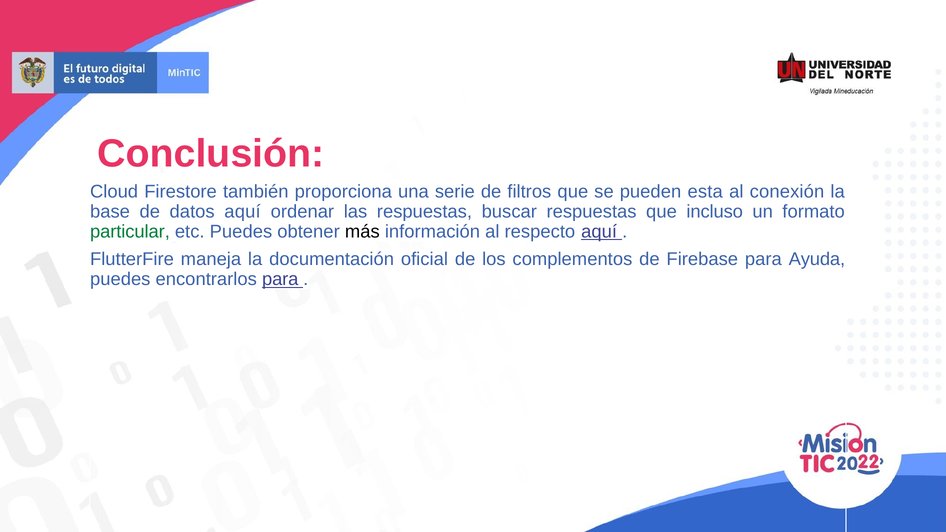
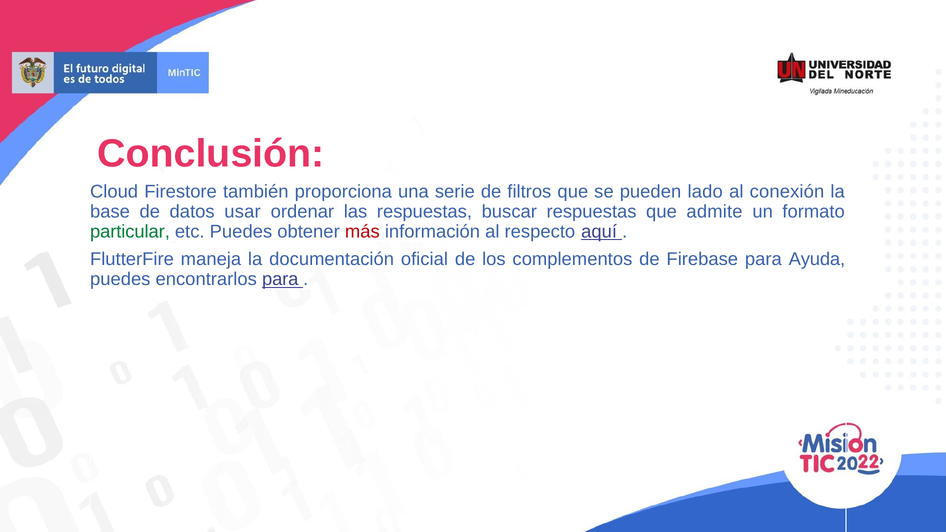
esta: esta -> lado (705, 192)
datos aquí: aquí -> usar (243, 212)
incluso: incluso -> admite (715, 212)
más colour: black -> red (362, 232)
